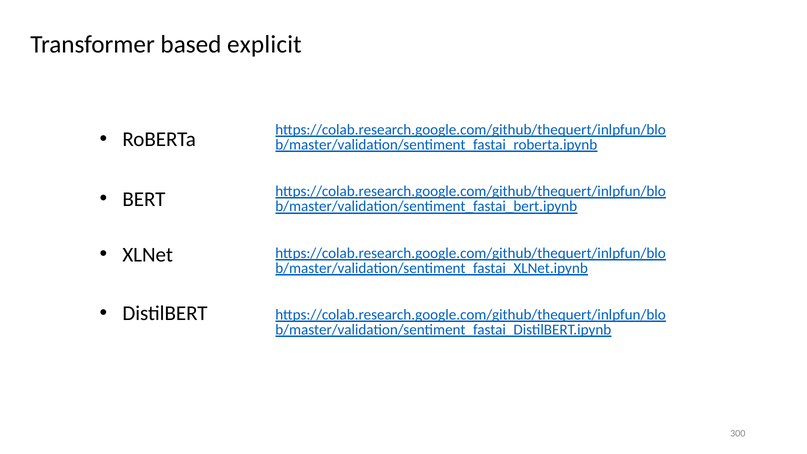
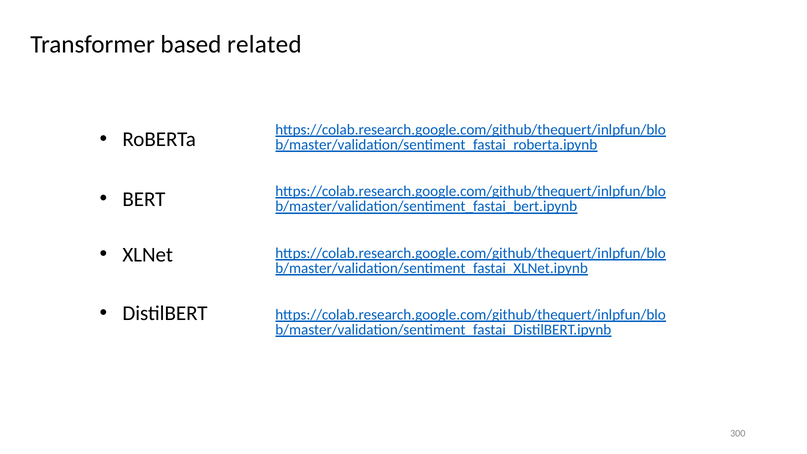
explicit: explicit -> related (264, 44)
